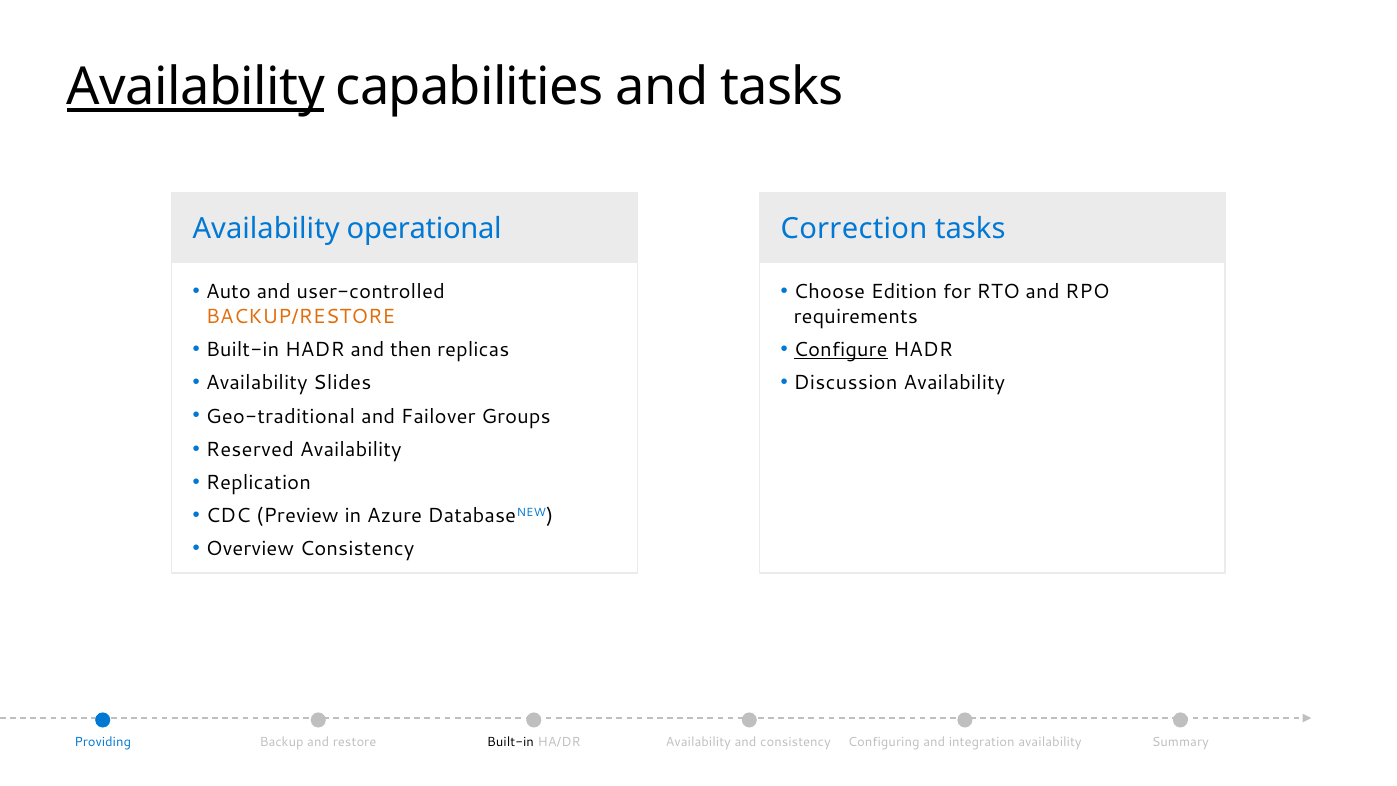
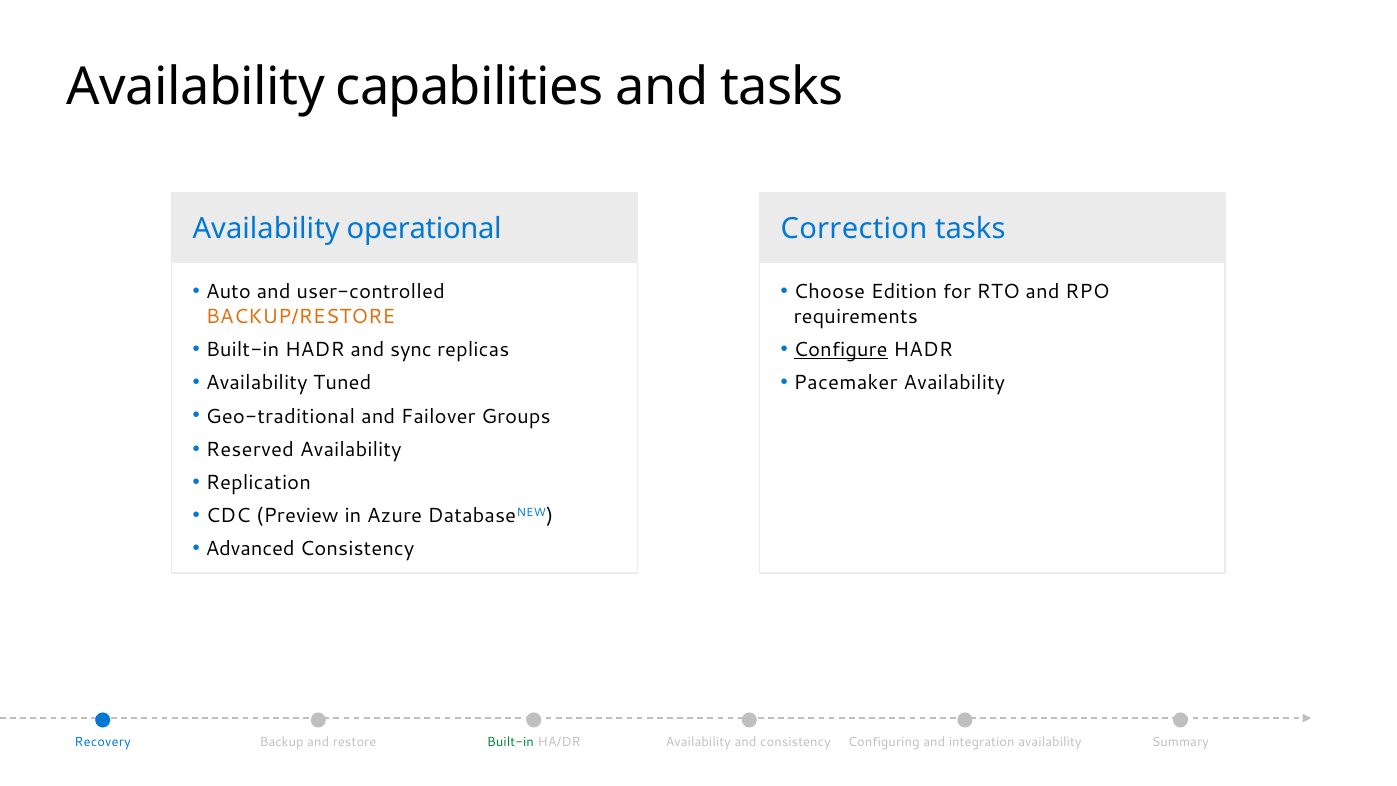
Availability underline: present -> none (196, 87)
then: then -> sync (411, 350)
Slides: Slides -> Tuned (342, 383)
Discussion: Discussion -> Pacemaker (846, 383)
Overview: Overview -> Advanced (250, 549)
Providing: Providing -> Recovery (103, 742)
Built-in colour: black -> green (510, 742)
